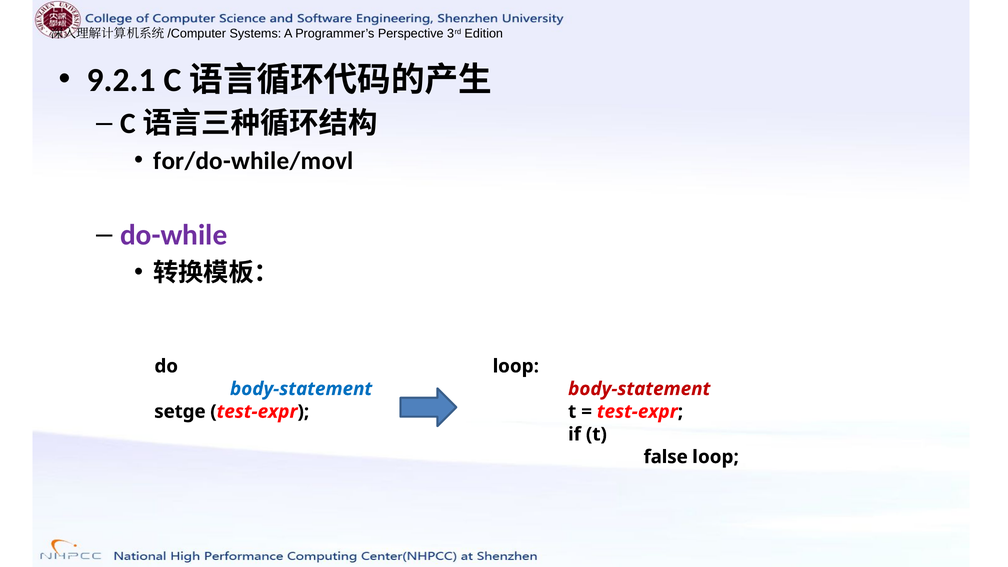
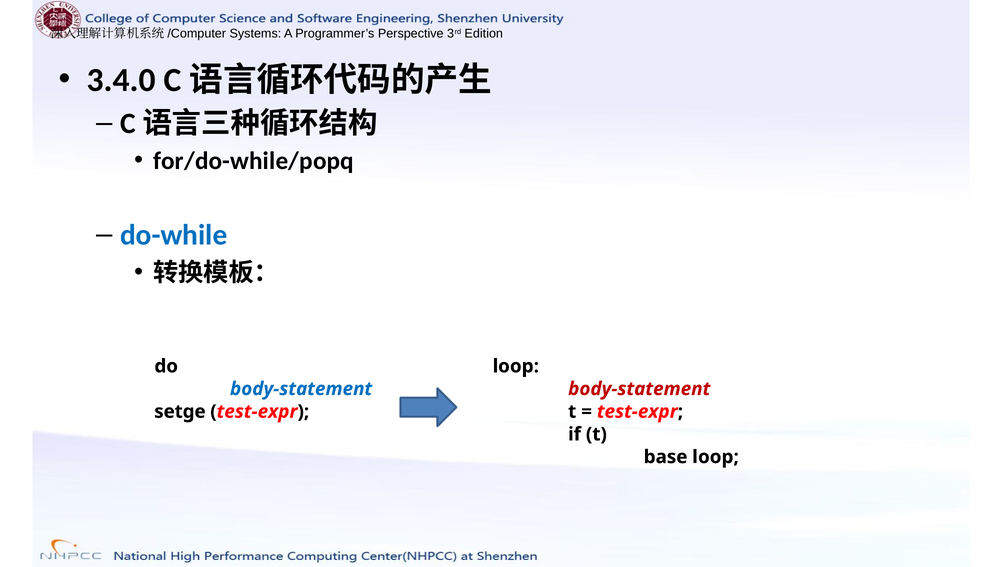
9.2.1: 9.2.1 -> 3.4.0 (121, 80)
for/do-while/movl: for/do-while/movl -> for/do-while/popq (254, 161)
do-while colour: purple -> blue (174, 235)
false: false -> base (666, 457)
